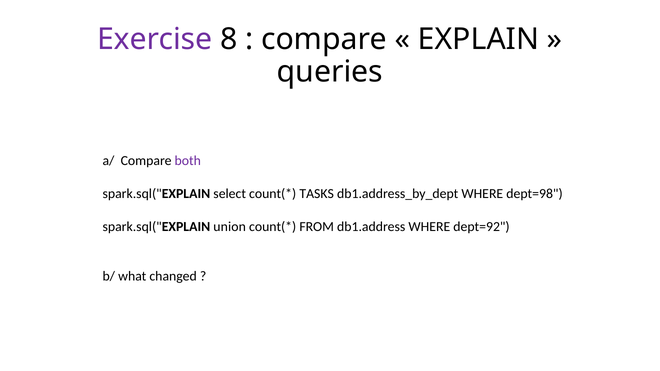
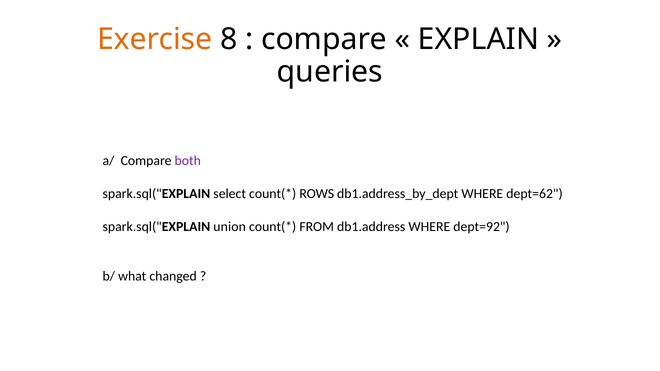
Exercise colour: purple -> orange (155, 39)
TASKS: TASKS -> ROWS (317, 194)
dept=98: dept=98 -> dept=62 (534, 194)
